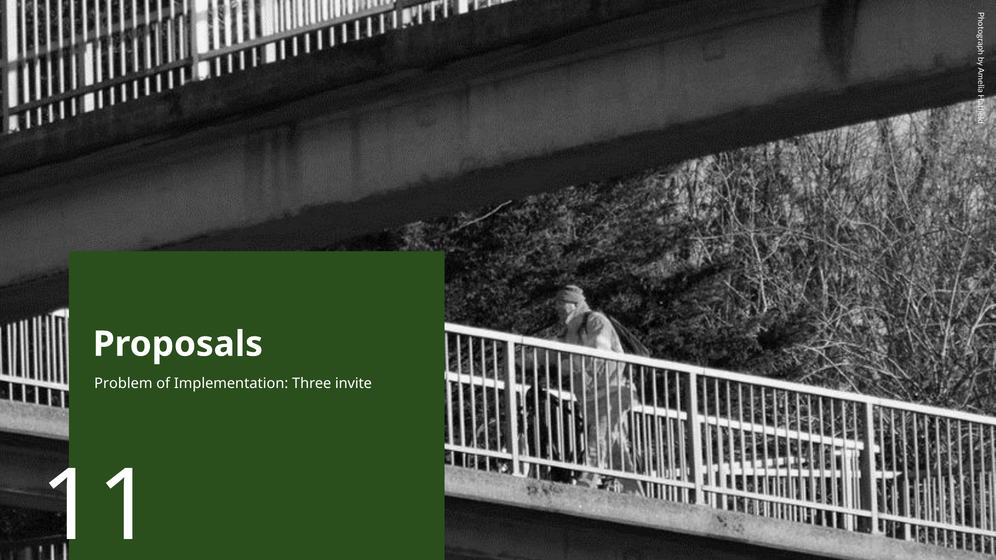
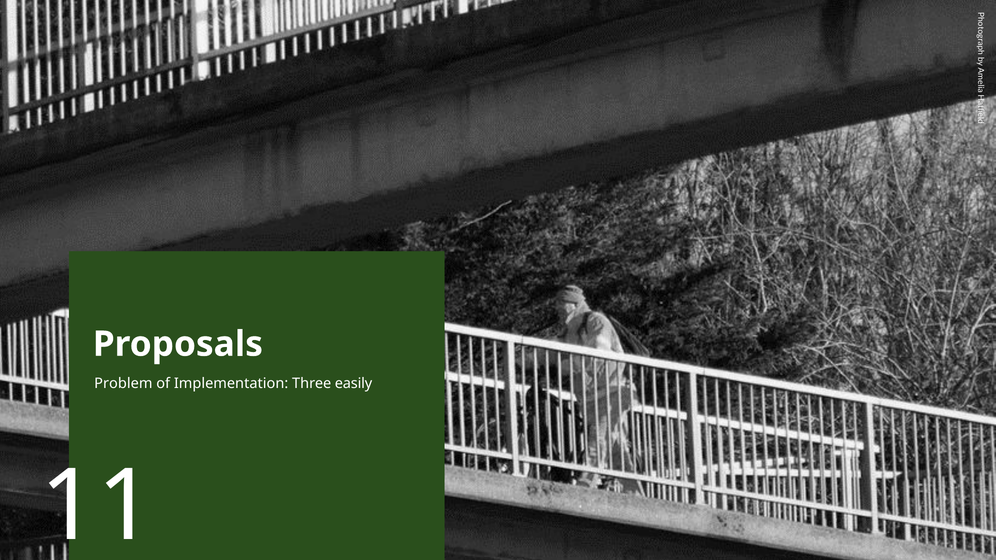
invite: invite -> easily (354, 383)
